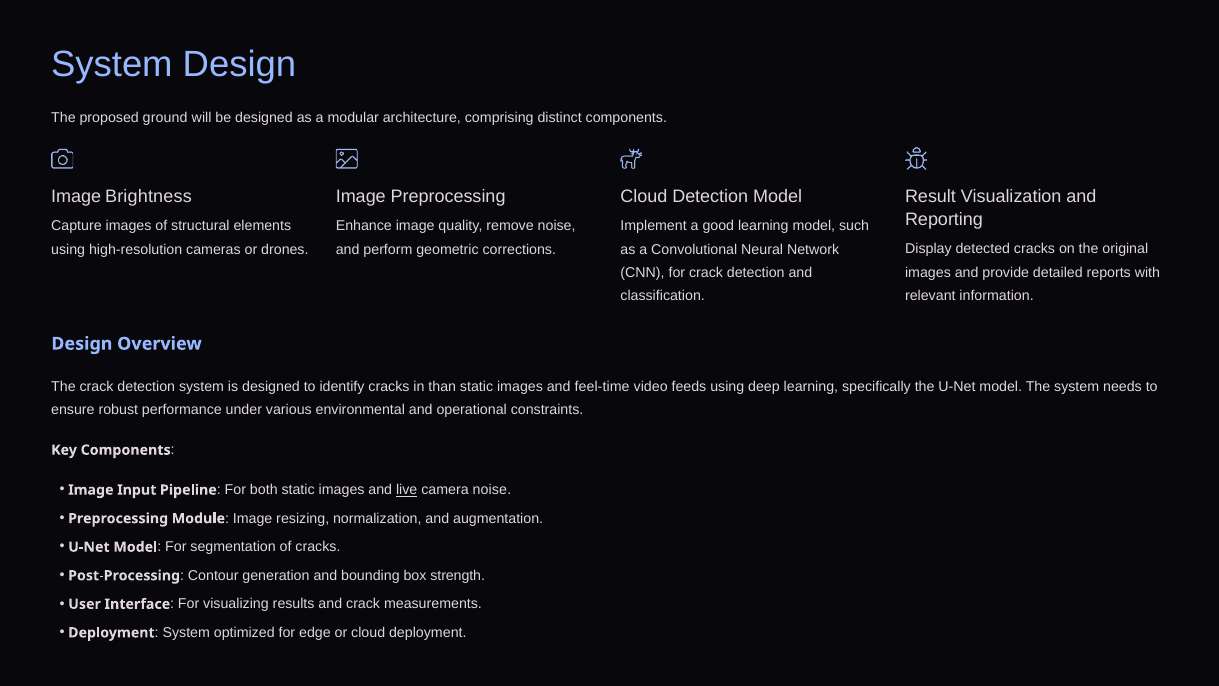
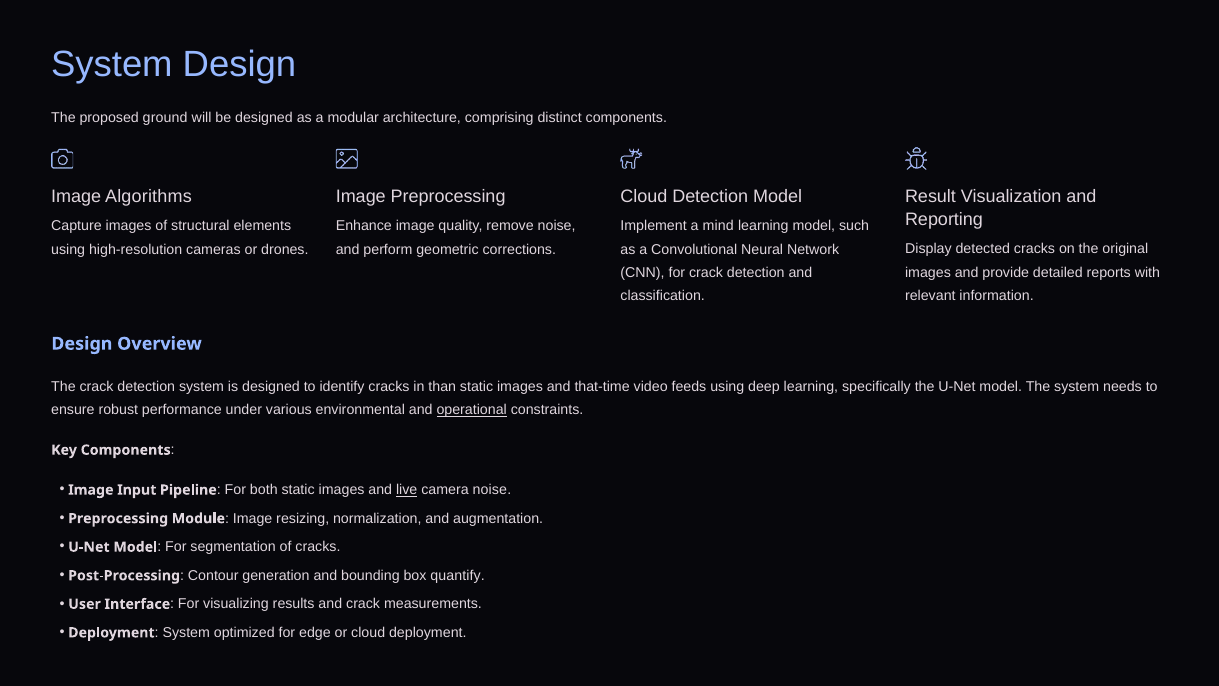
Brightness: Brightness -> Algorithms (148, 196)
good: good -> mind (718, 226)
feel-time: feel-time -> that-time (602, 387)
operational underline: none -> present (472, 410)
strength: strength -> quantify (458, 575)
